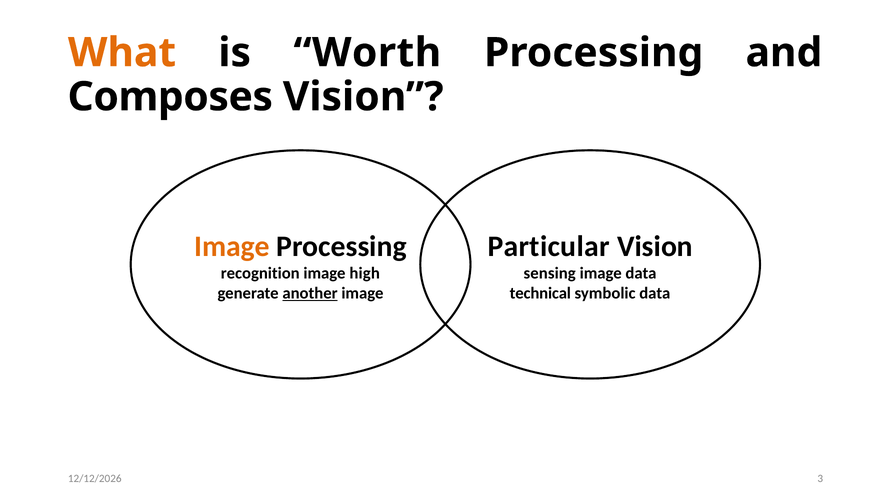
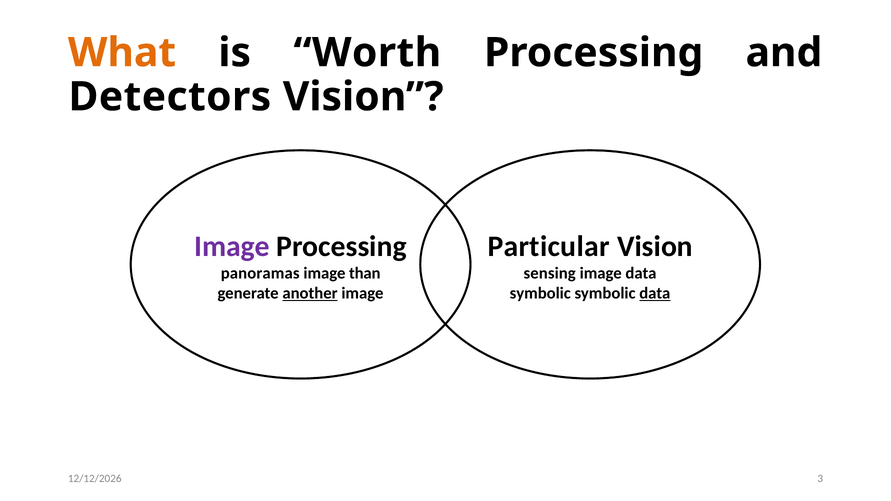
Composes: Composes -> Detectors (170, 97)
Image colour: orange -> purple (232, 246)
recognition: recognition -> panoramas (260, 273)
high: high -> than (365, 273)
technical: technical -> symbolic (540, 293)
data underline: none -> present (655, 293)
